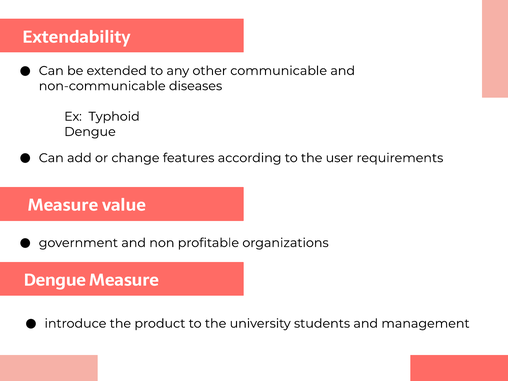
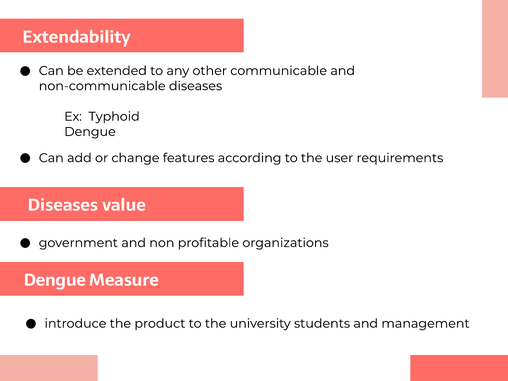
Measure: Measure -> Diseases (63, 205)
